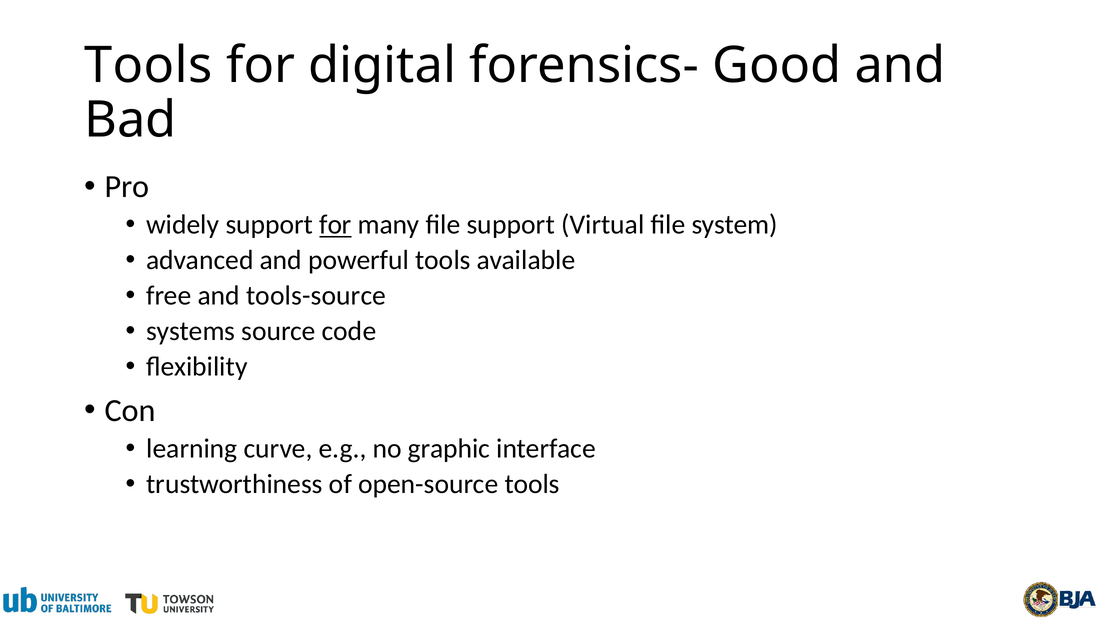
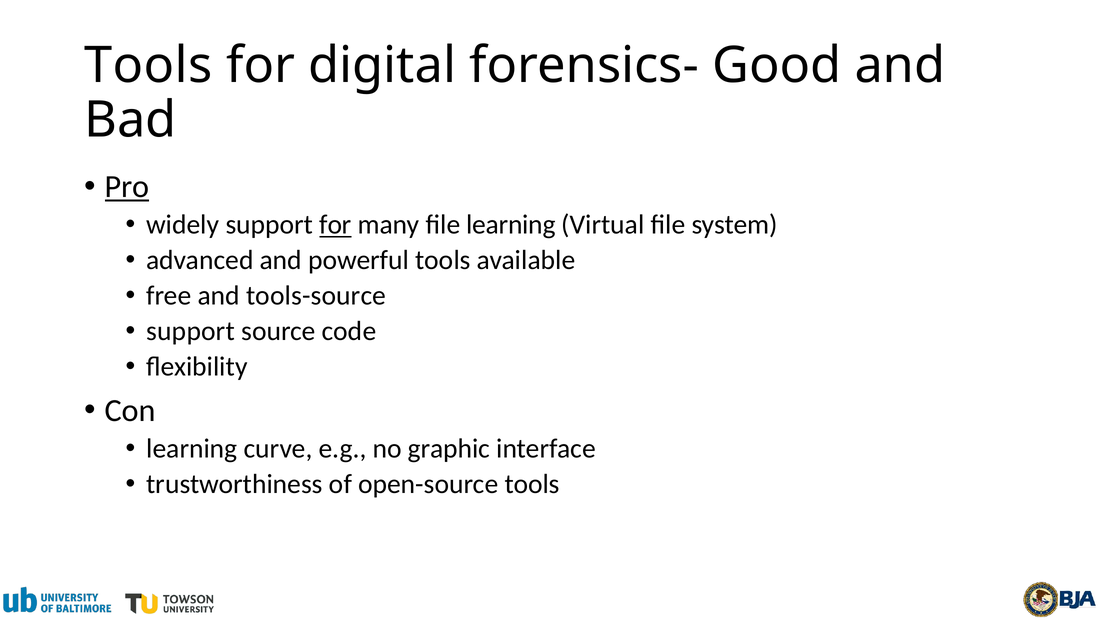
Pro underline: none -> present (127, 187)
file support: support -> learning (511, 225)
systems: systems -> support (191, 331)
